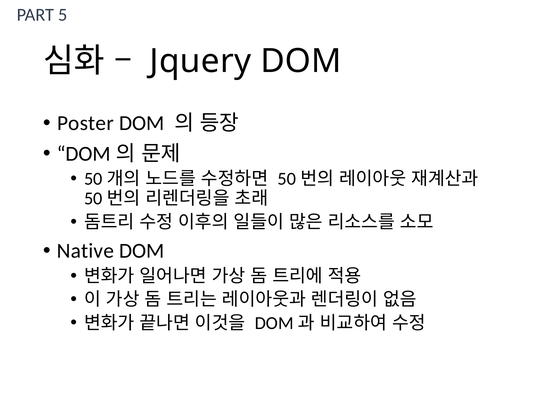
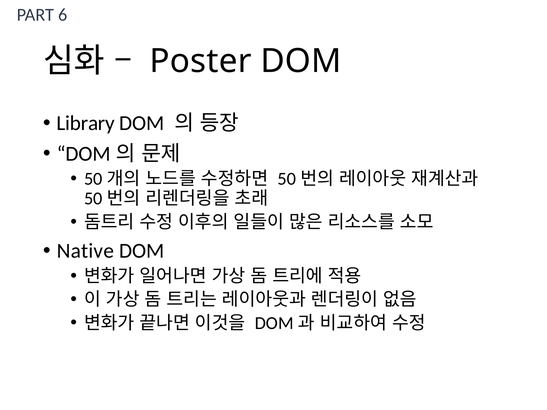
5: 5 -> 6 (63, 15)
Jquery: Jquery -> Poster (201, 61)
Poster: Poster -> Library (86, 123)
